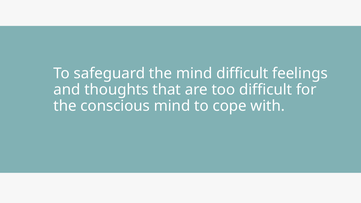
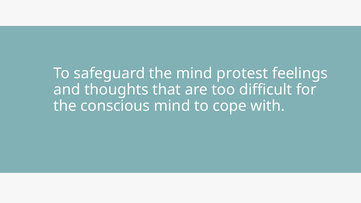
mind difficult: difficult -> protest (242, 73)
